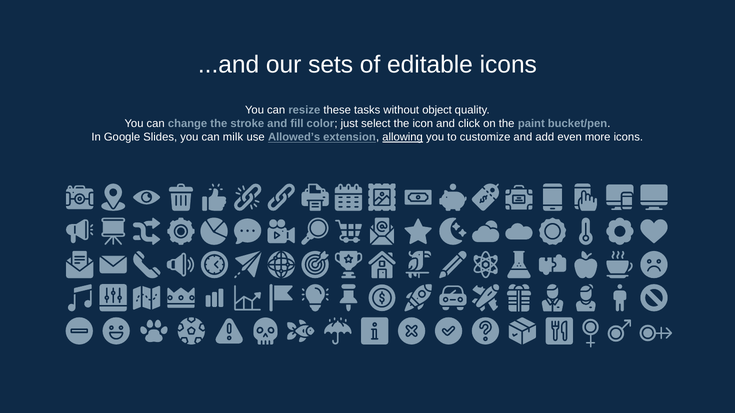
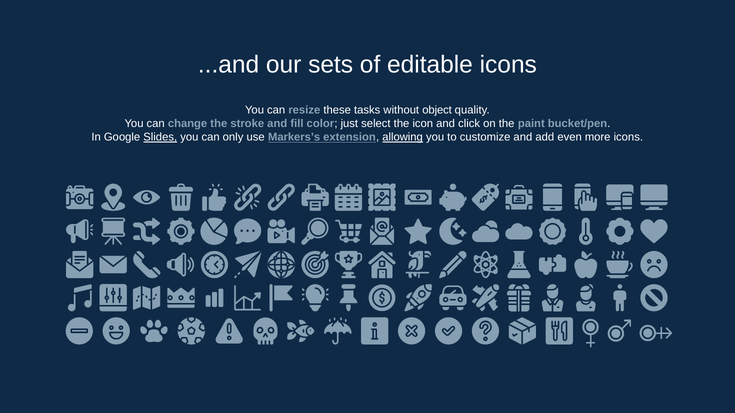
Slides underline: none -> present (160, 137)
milk: milk -> only (233, 137)
Allowed’s: Allowed’s -> Markers’s (294, 137)
